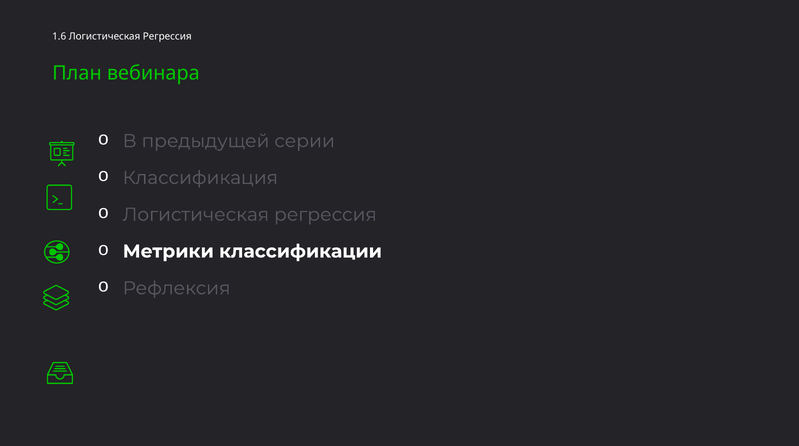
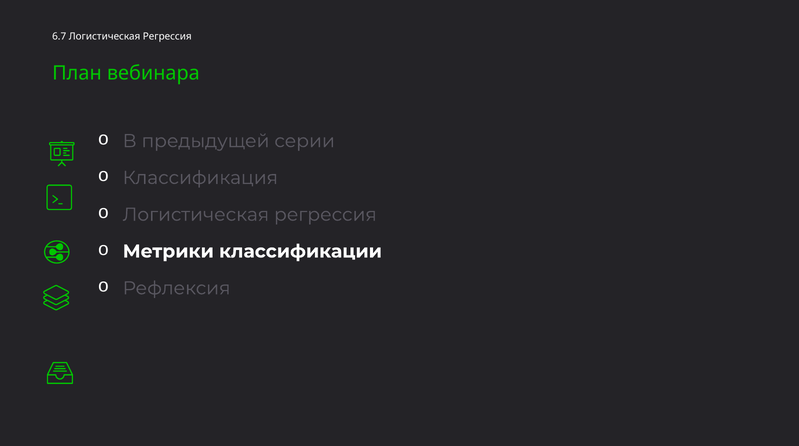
1.6: 1.6 -> 6.7 (59, 37)
